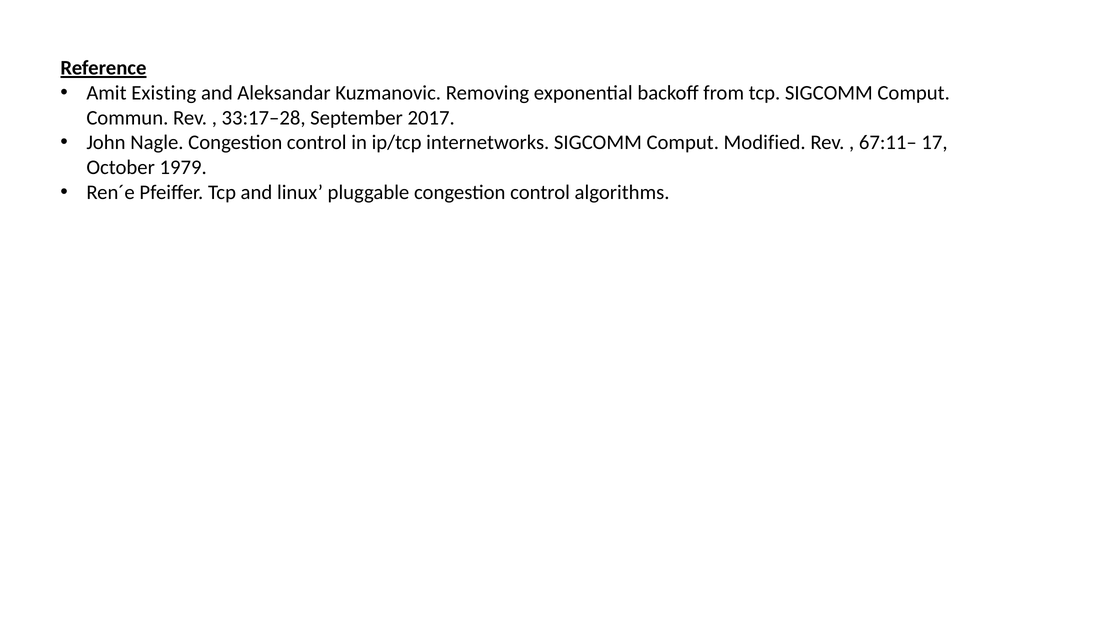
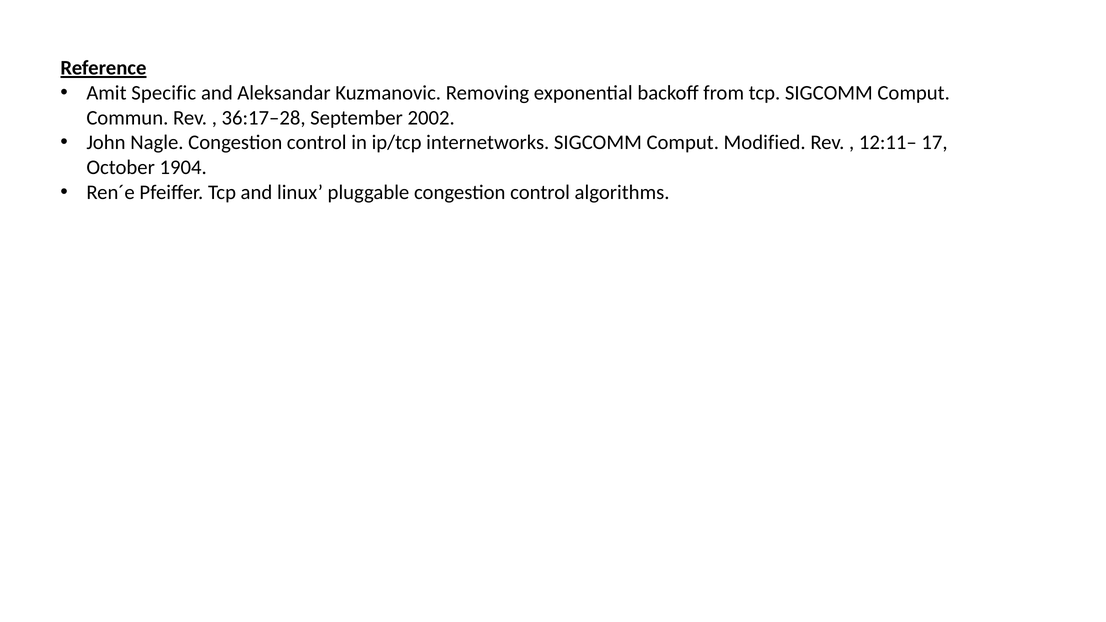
Existing: Existing -> Specific (164, 93)
33:17–28: 33:17–28 -> 36:17–28 (264, 118)
2017: 2017 -> 2002 (431, 118)
67:11–: 67:11– -> 12:11– (888, 143)
1979: 1979 -> 1904 (183, 167)
